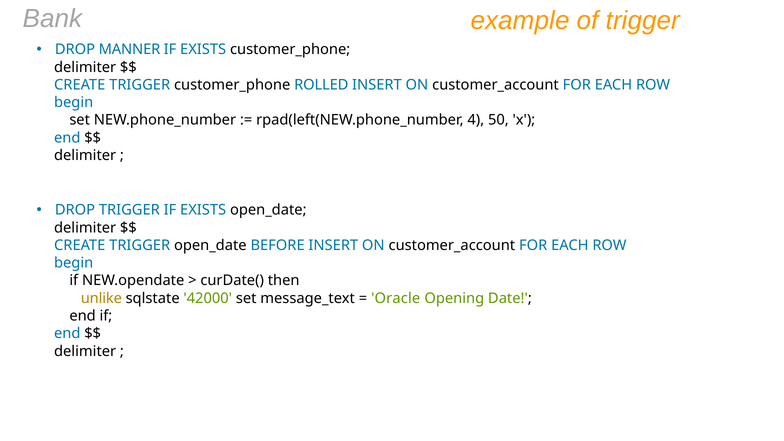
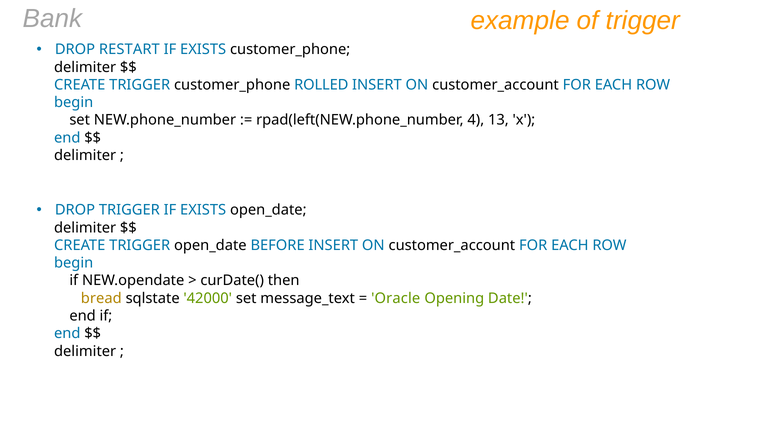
MANNER: MANNER -> RESTART (129, 50)
50: 50 -> 13 (498, 120)
unlike: unlike -> bread (101, 298)
